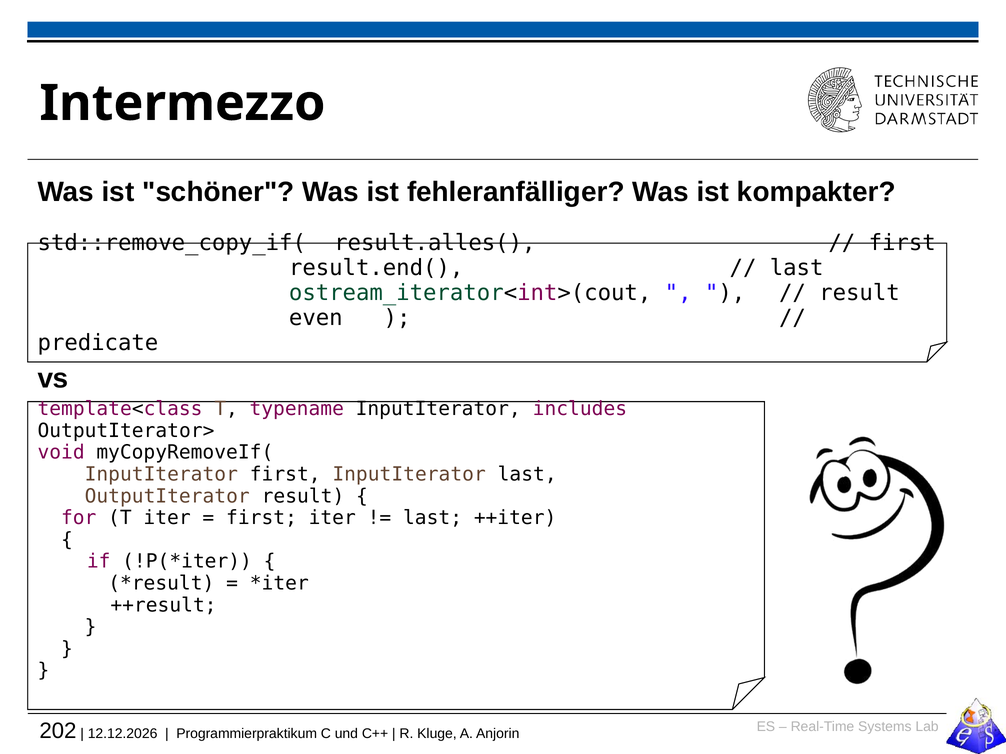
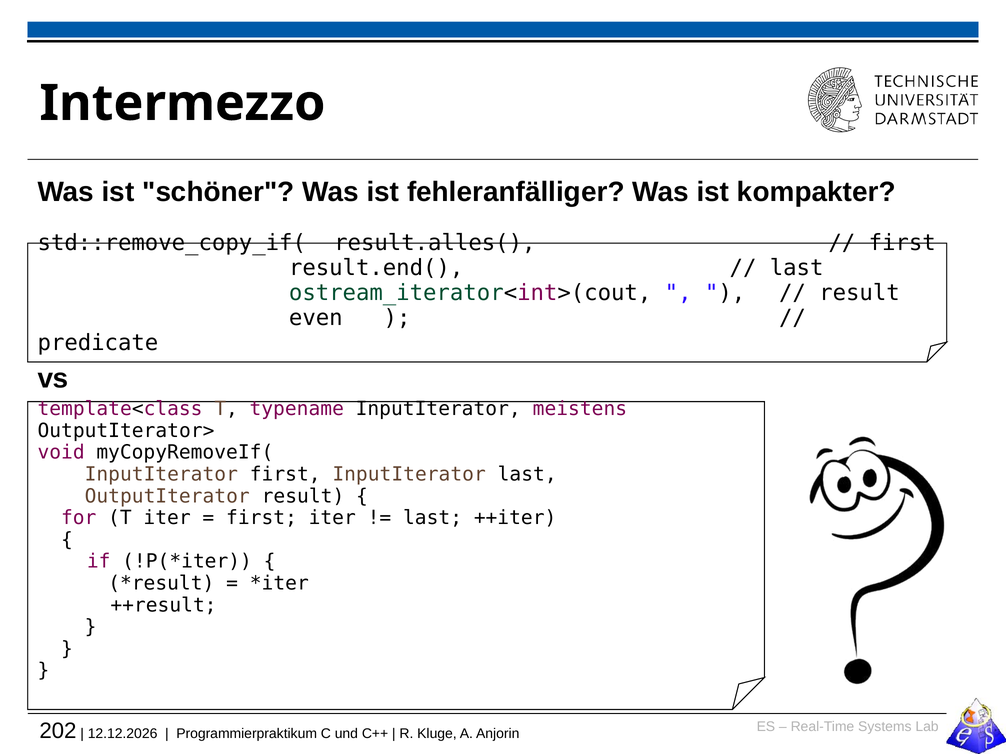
includes: includes -> meistens (580, 409)
